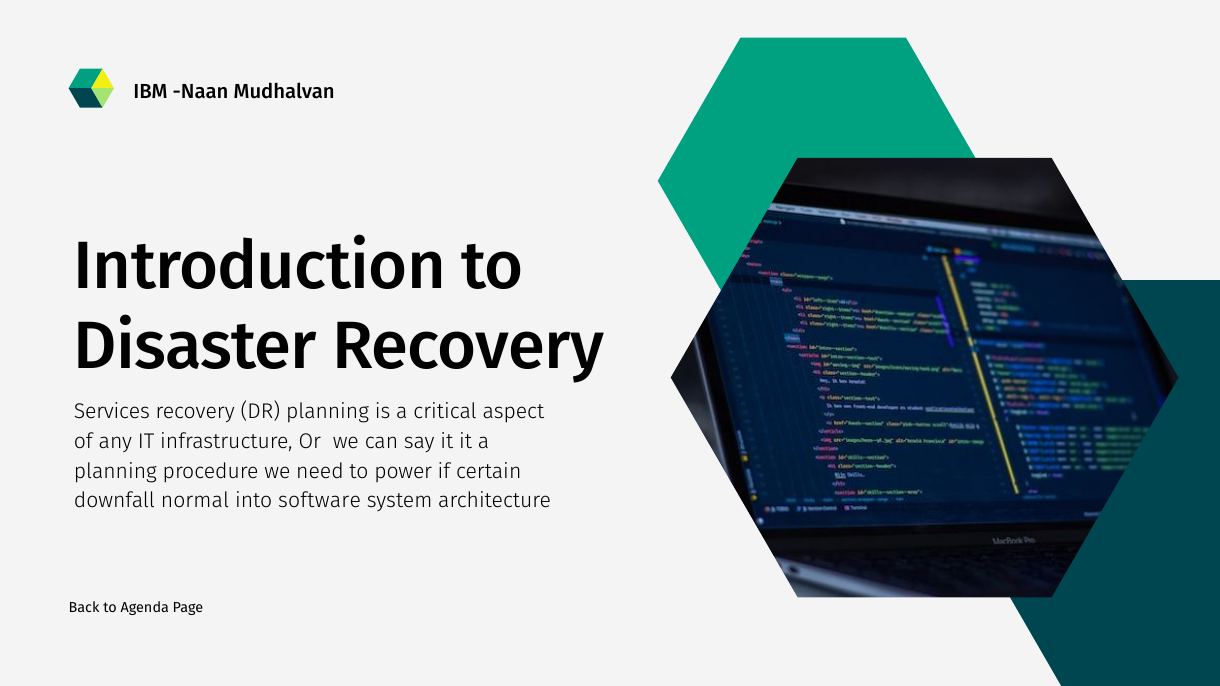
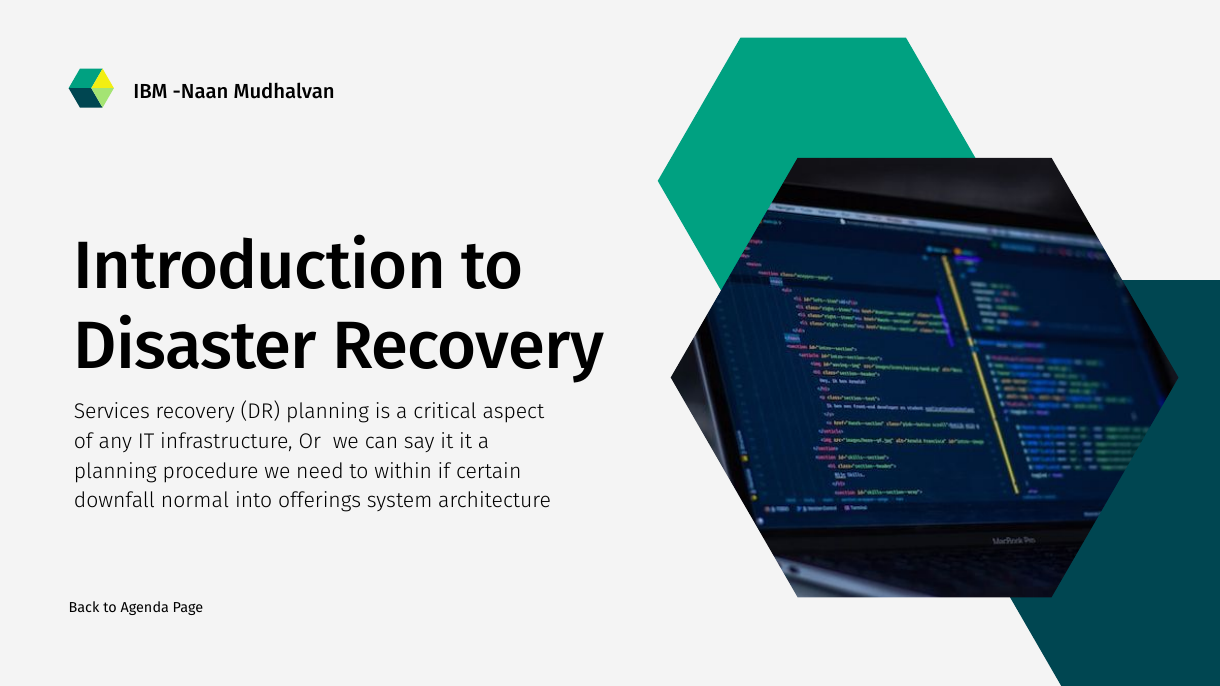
power: power -> within (403, 471)
software: software -> offerings (320, 501)
